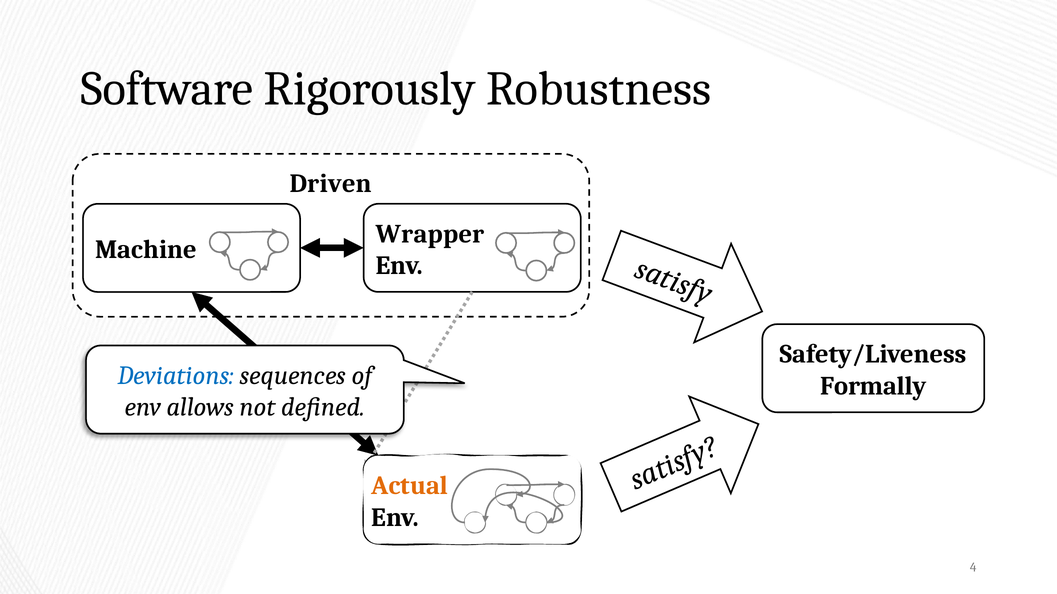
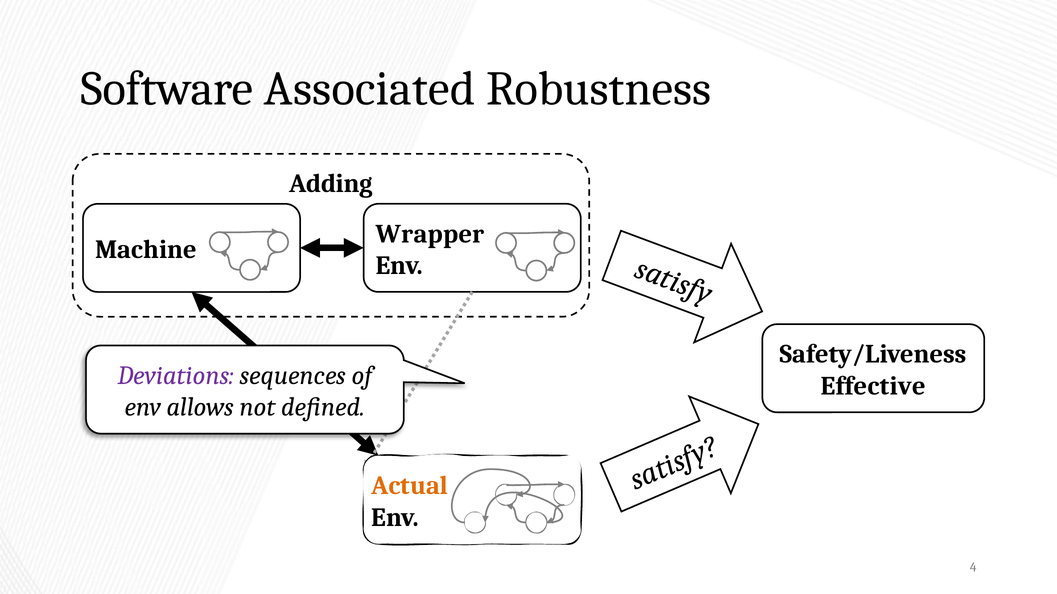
Rigorously: Rigorously -> Associated (370, 89)
Driven: Driven -> Adding (331, 184)
Deviations colour: blue -> purple (176, 376)
Formally: Formally -> Effective (873, 386)
